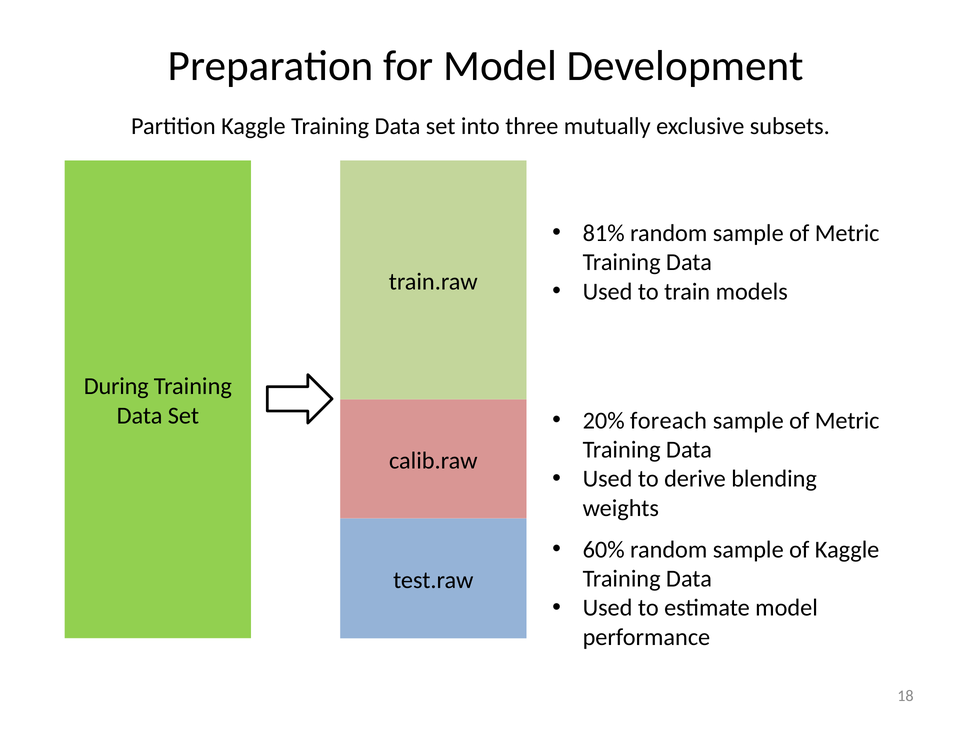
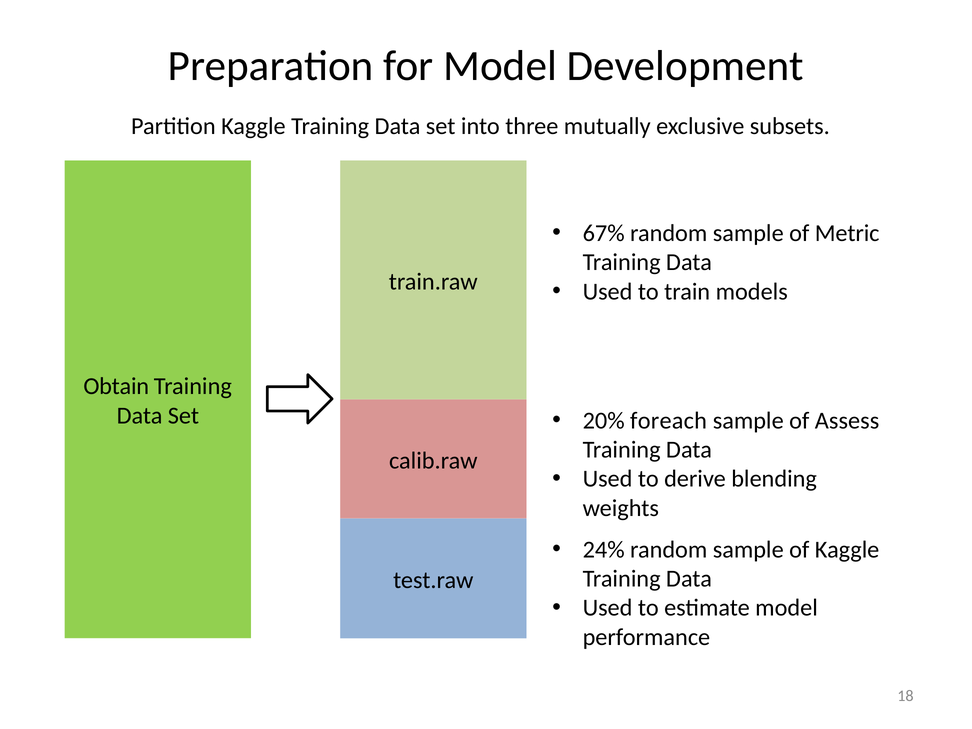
81%: 81% -> 67% (604, 233)
During: During -> Obtain (116, 386)
Metric: Metric -> Assess (847, 421)
60%: 60% -> 24% (604, 550)
